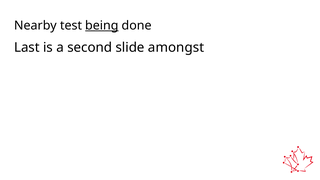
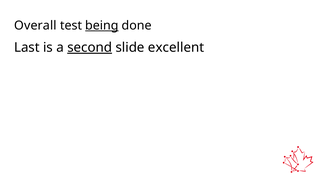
Nearby: Nearby -> Overall (35, 26)
second underline: none -> present (90, 48)
amongst: amongst -> excellent (176, 48)
